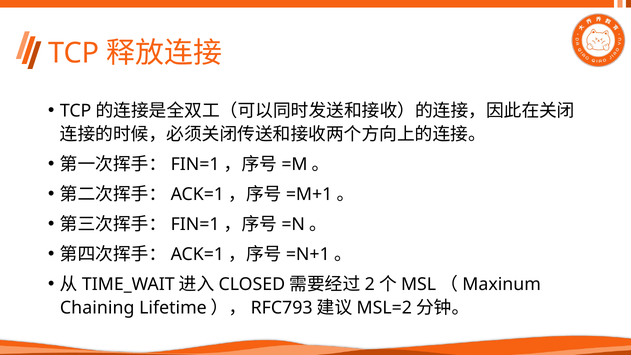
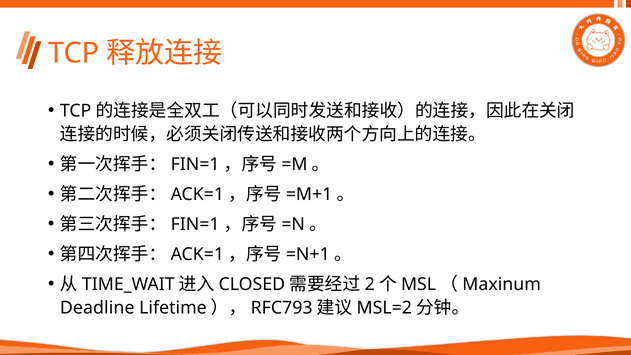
Chaining: Chaining -> Deadline (97, 308)
